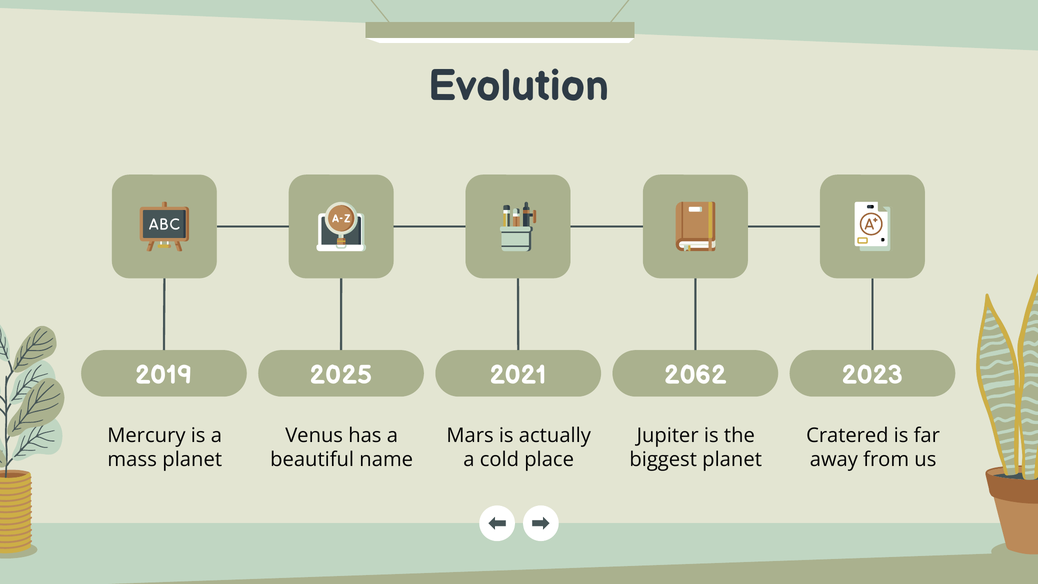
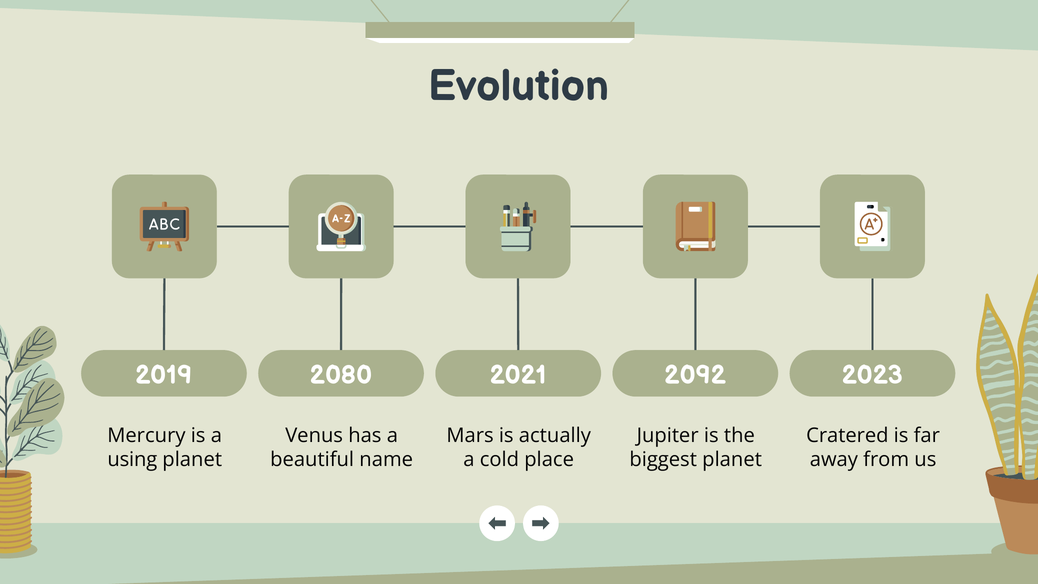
2025: 2025 -> 2080 (341, 375)
2062: 2062 -> 2092 (695, 375)
mass: mass -> using (132, 460)
